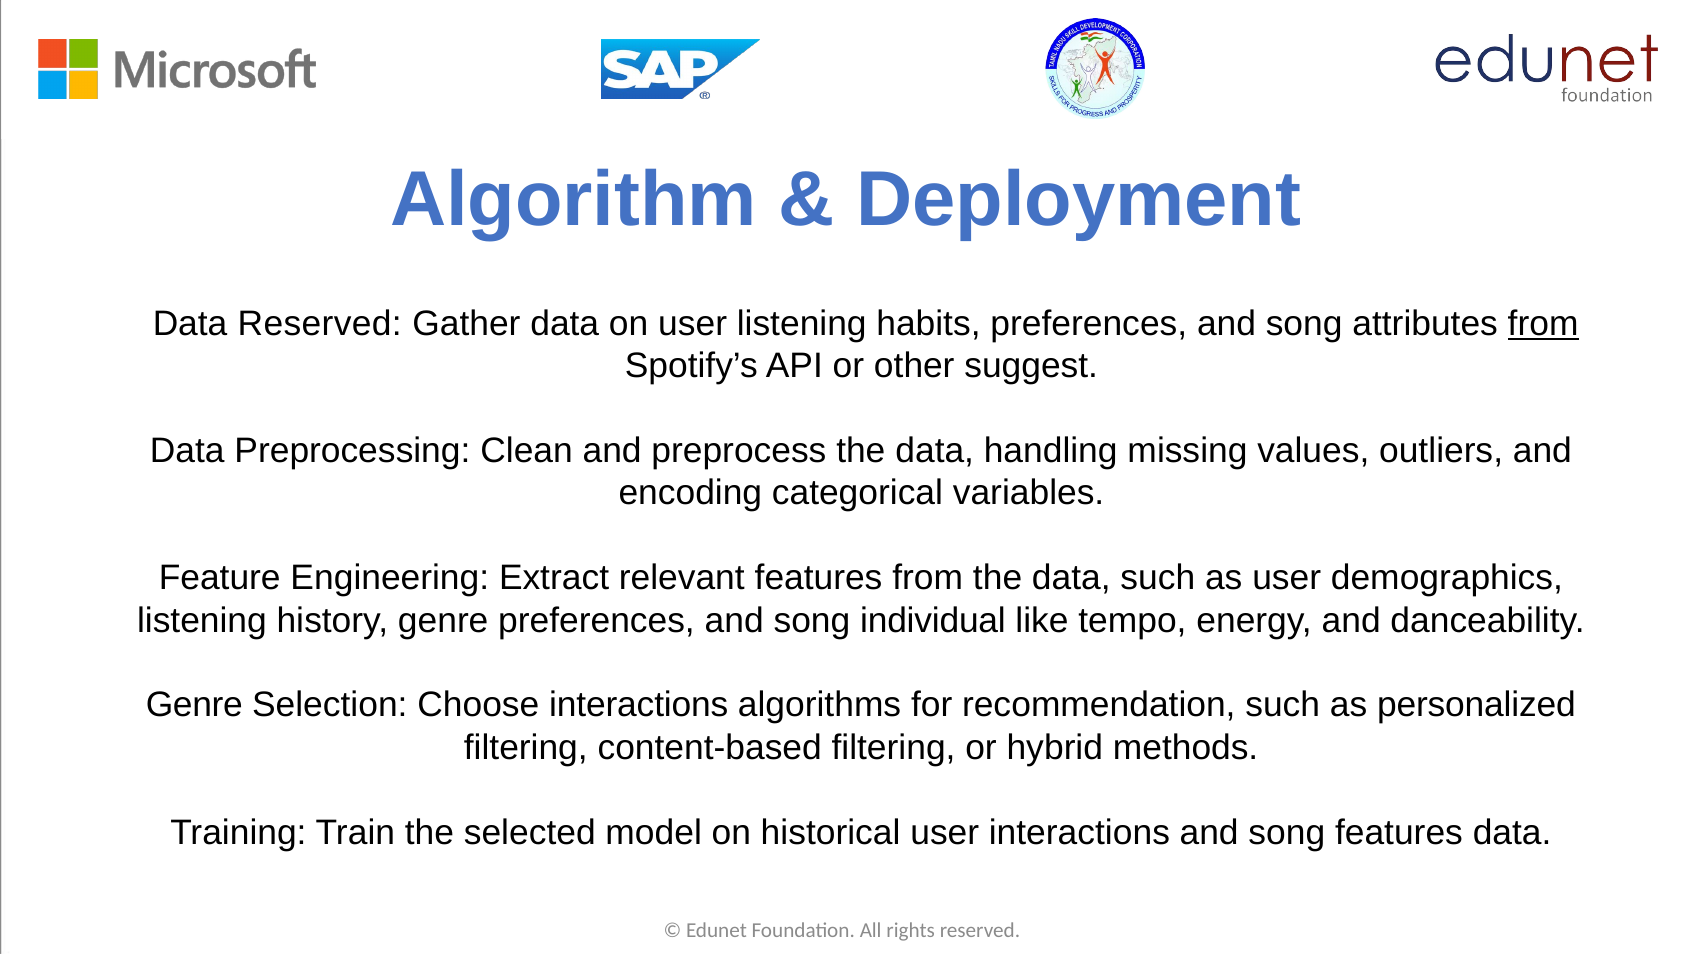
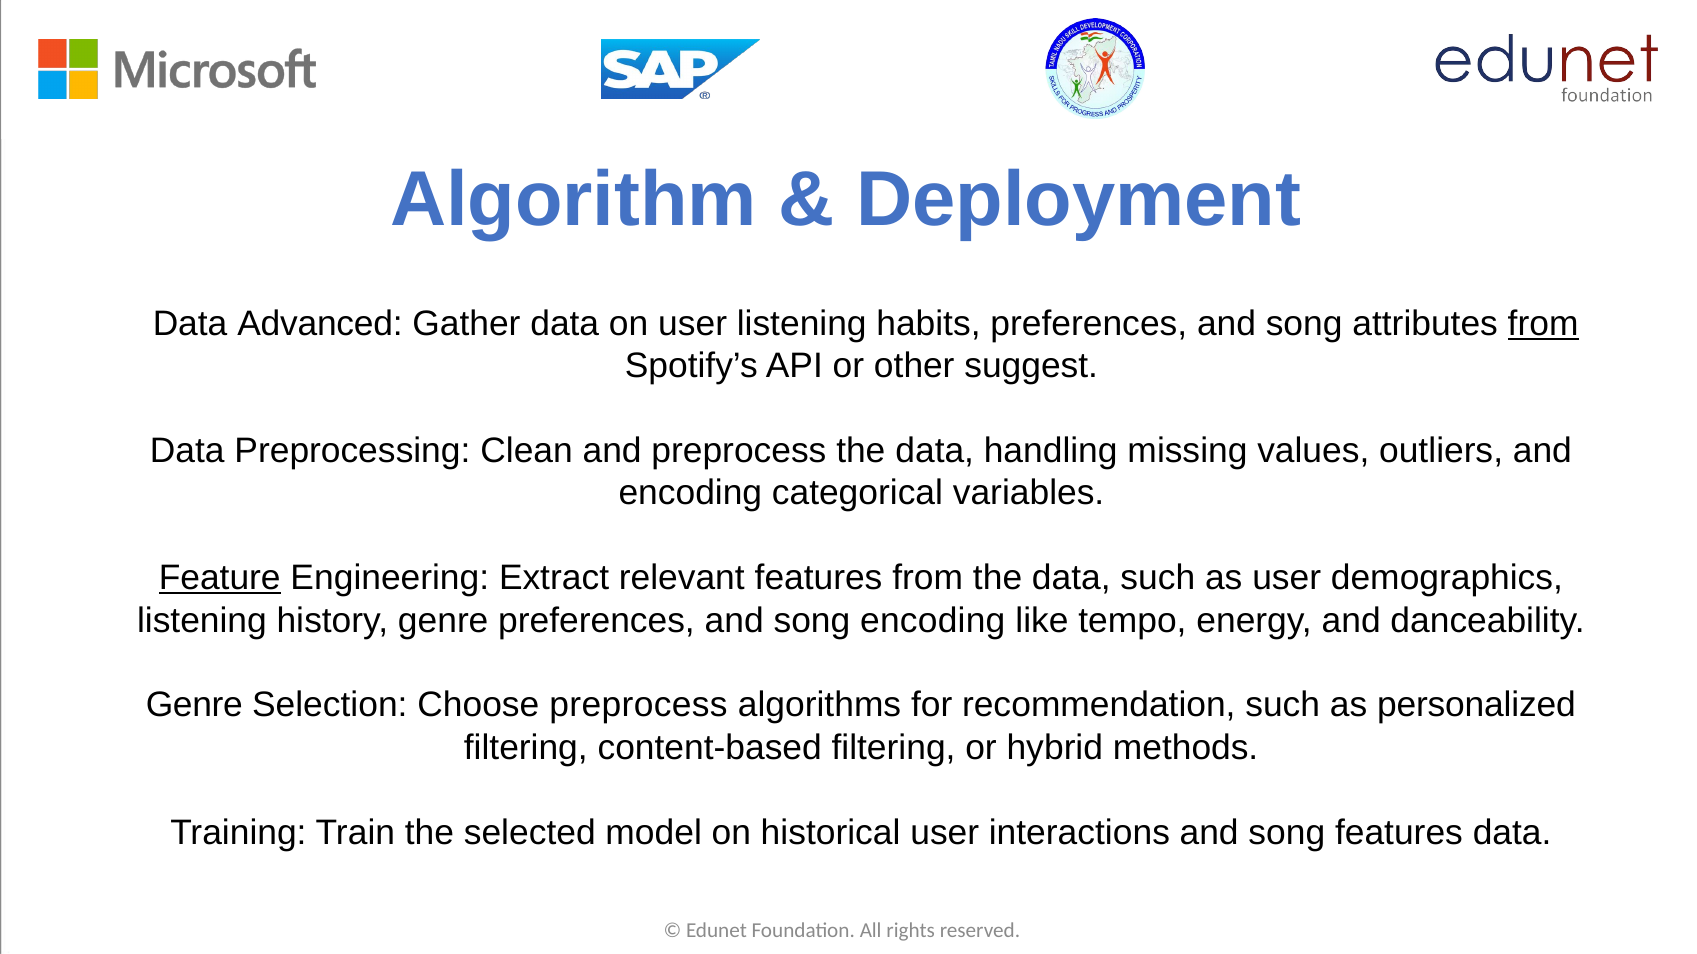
Data Reserved: Reserved -> Advanced (320, 324)
Feature underline: none -> present (220, 578)
song individual: individual -> encoding (933, 621)
Choose interactions: interactions -> preprocess (639, 706)
